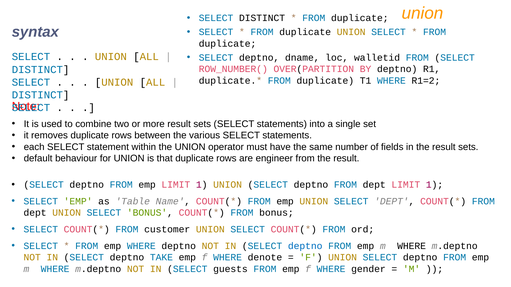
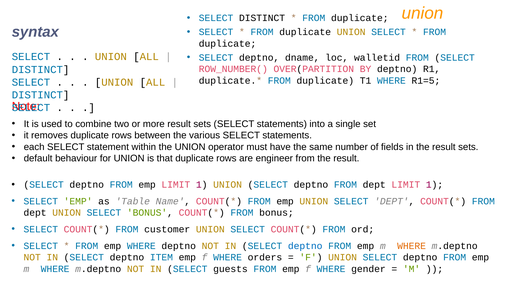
R1=2: R1=2 -> R1=5 (426, 81)
WHERE colour: black -> orange (412, 246)
TAKE: TAKE -> ITEM (161, 258)
denote: denote -> orders (265, 258)
